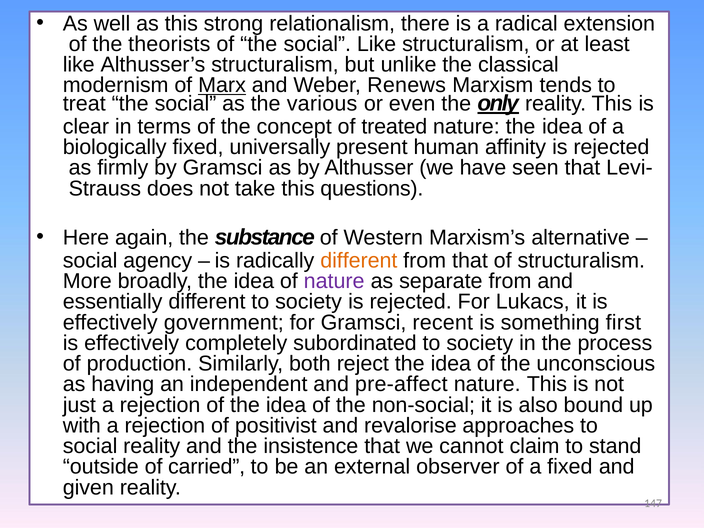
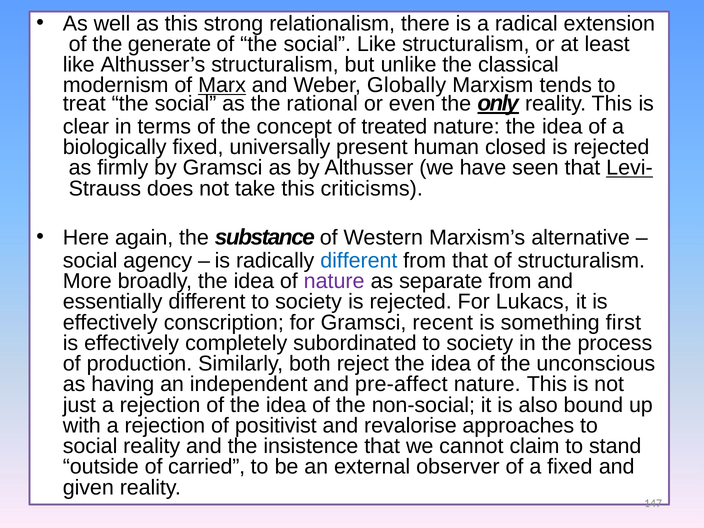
theorists: theorists -> generate (169, 44)
Renews: Renews -> Globally (407, 85)
various: various -> rational (322, 103)
affinity: affinity -> closed (516, 147)
Levi- underline: none -> present (630, 168)
questions: questions -> criticisms (372, 188)
different colour: orange -> blue (359, 261)
government: government -> conscription (224, 322)
